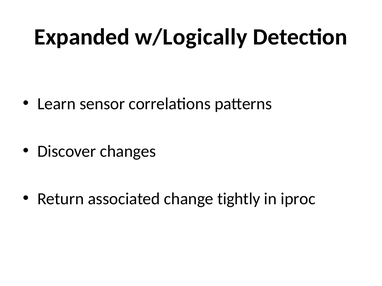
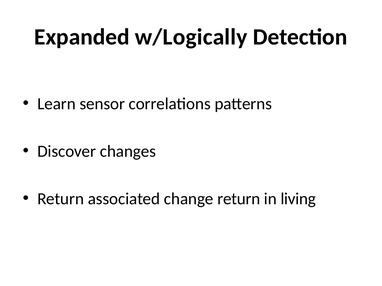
change tightly: tightly -> return (239, 199)
iproc: iproc -> living (298, 199)
